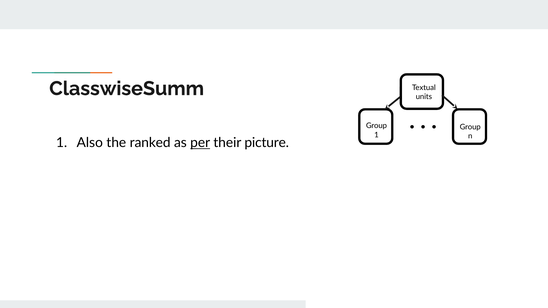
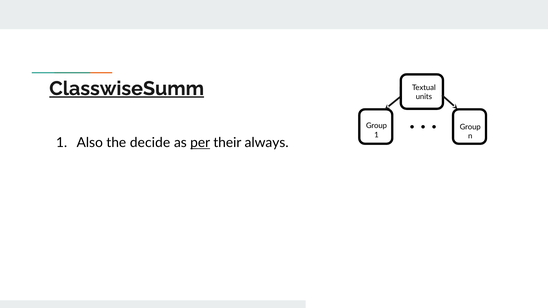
ClasswiseSumm underline: none -> present (127, 89)
ranked: ranked -> decide (150, 143)
picture: picture -> always (267, 143)
